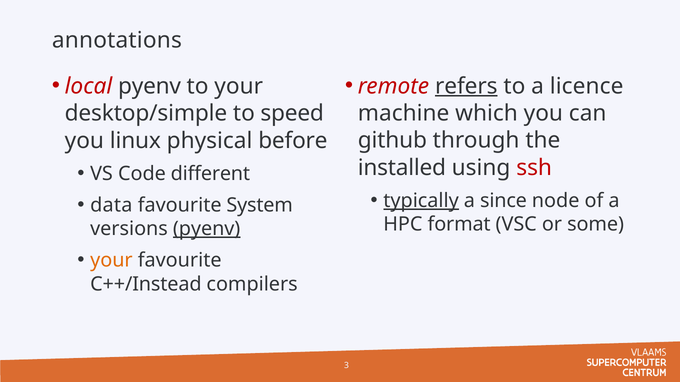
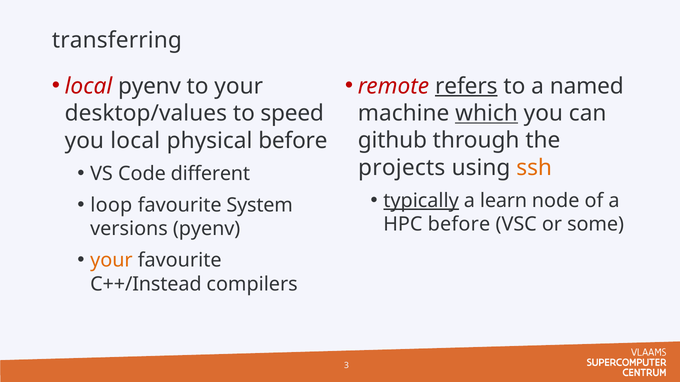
annotations: annotations -> transferring (117, 40)
licence: licence -> named (587, 86)
desktop/simple: desktop/simple -> desktop/values (146, 113)
which underline: none -> present (486, 113)
you linux: linux -> local (135, 141)
installed: installed -> projects (402, 168)
ssh colour: red -> orange (534, 168)
since: since -> learn (504, 201)
data: data -> loop (111, 205)
HPC format: format -> before (459, 225)
pyenv underline: present -> none (207, 229)
